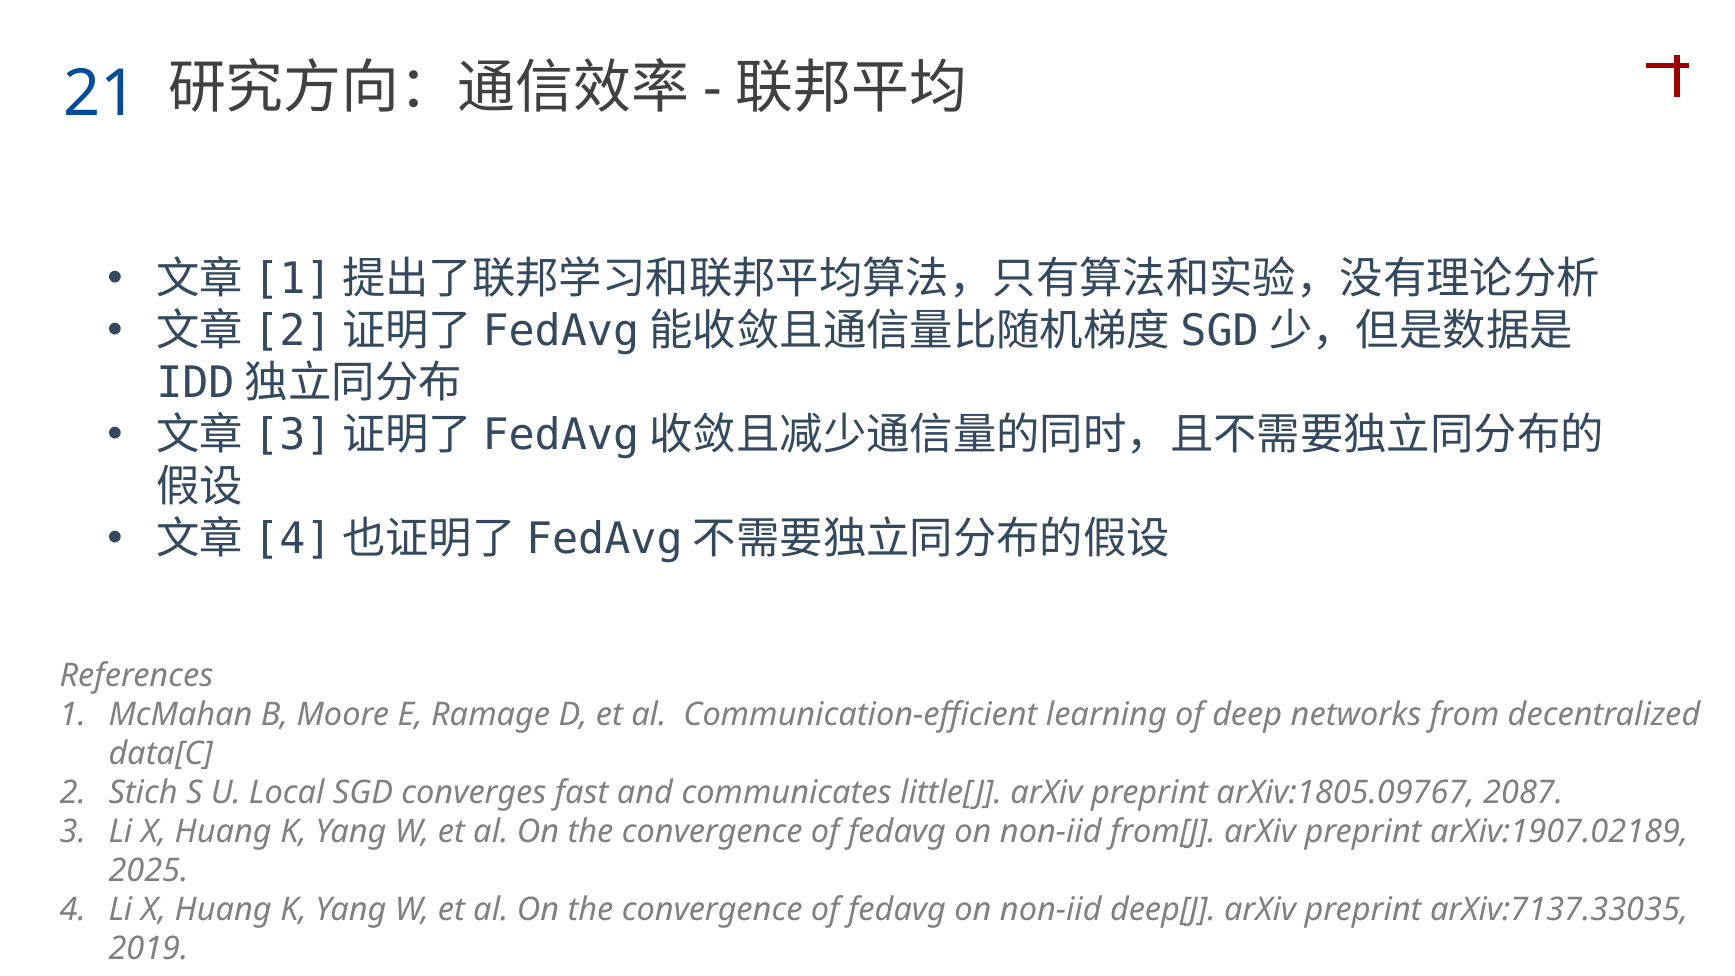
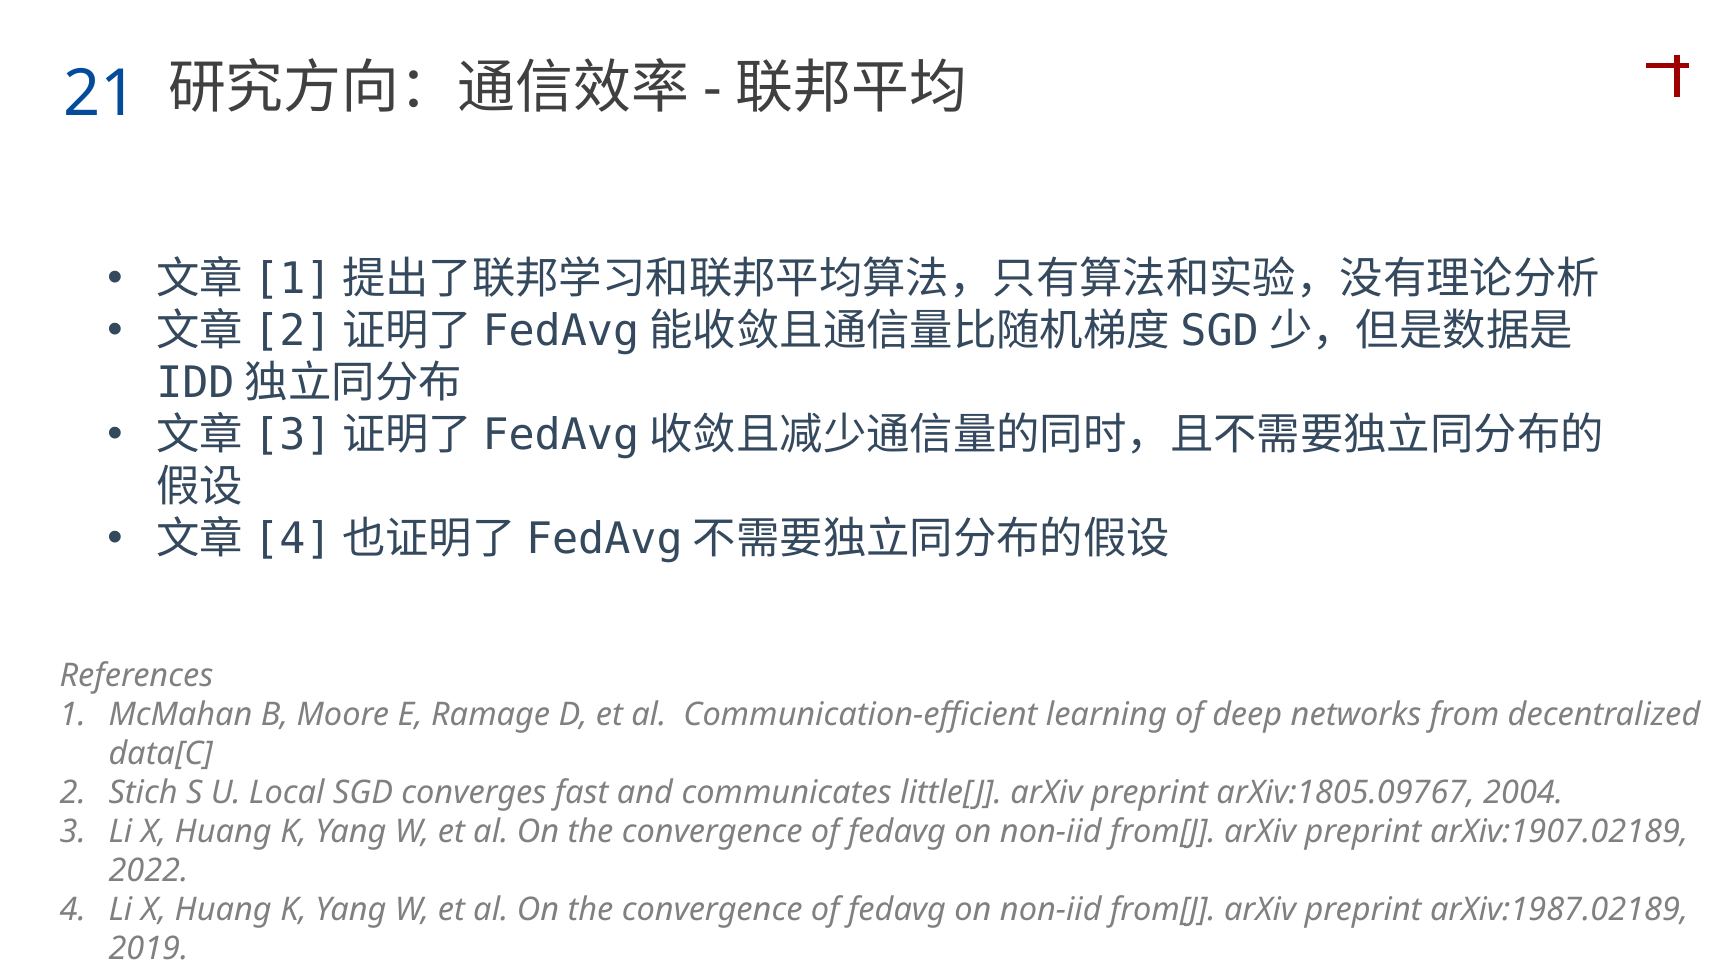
2087: 2087 -> 2004 (1523, 793)
2025: 2025 -> 2022 (148, 871)
deep[J: deep[J -> from[J (1163, 910)
arXiv:7137.33035: arXiv:7137.33035 -> arXiv:1987.02189 (1559, 910)
